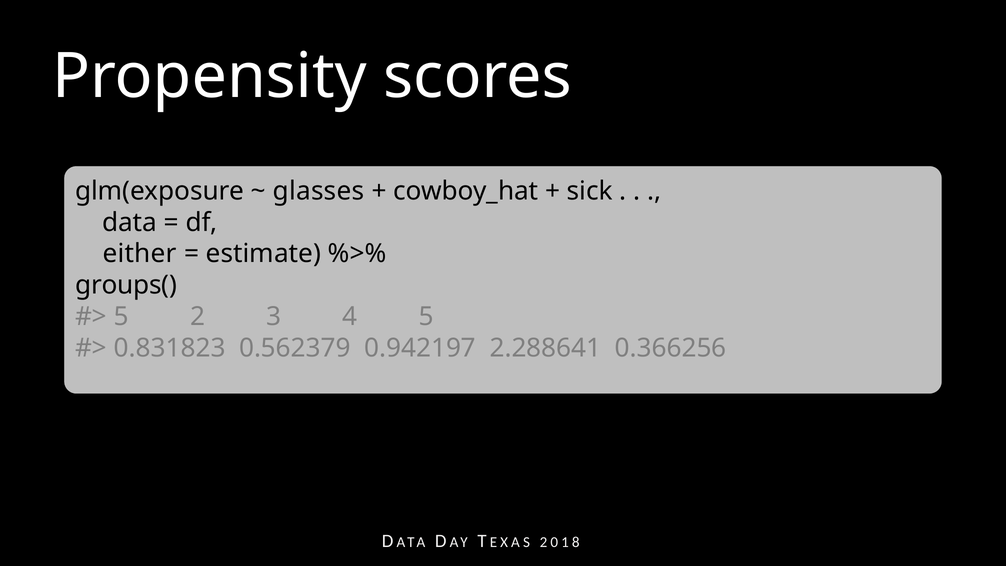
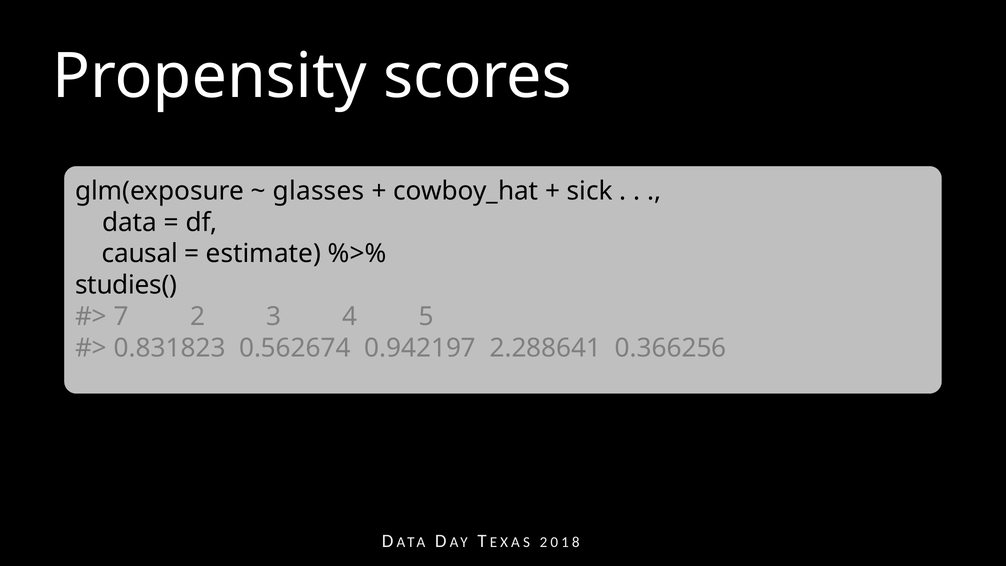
either: either -> causal (140, 254)
groups(: groups( -> studies( (126, 285)
5: 5 -> 7 (121, 317)
0.562379: 0.562379 -> 0.562674 (295, 348)
